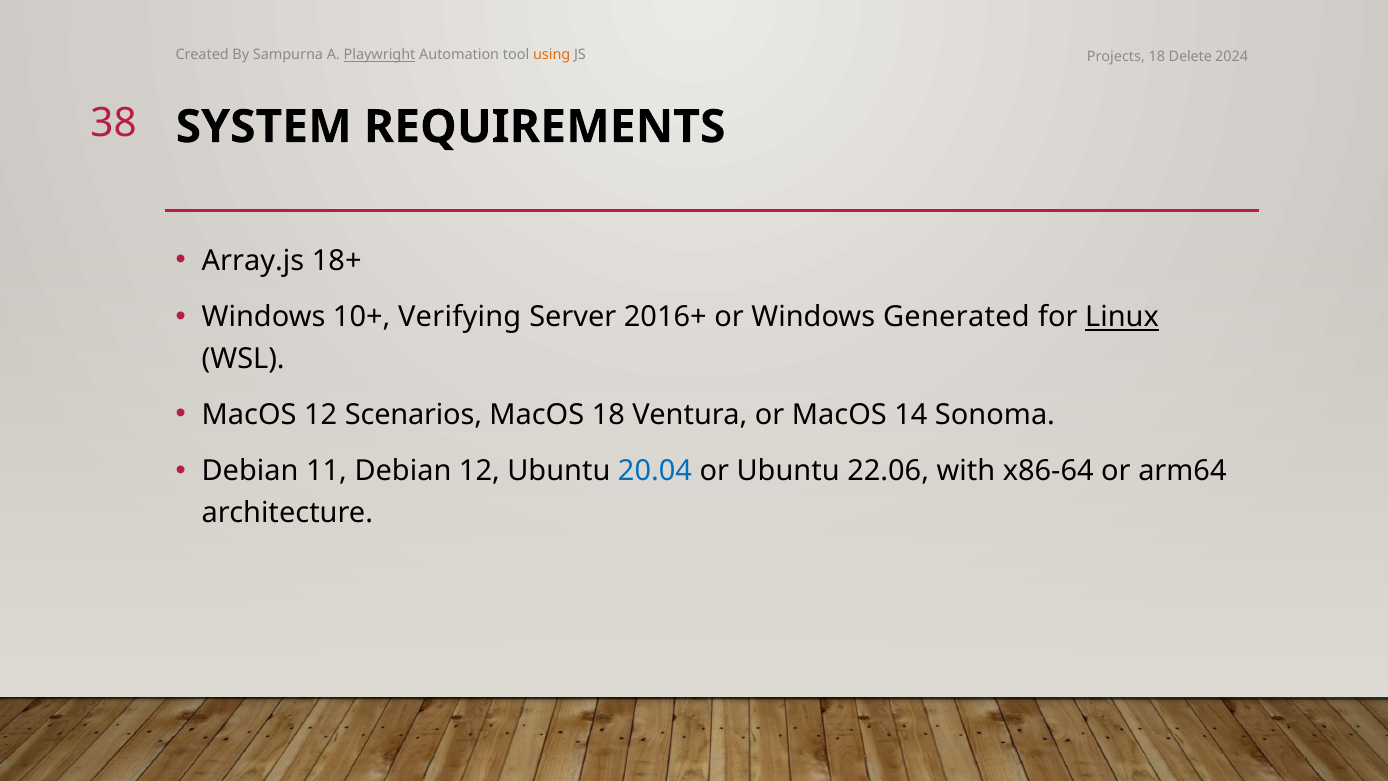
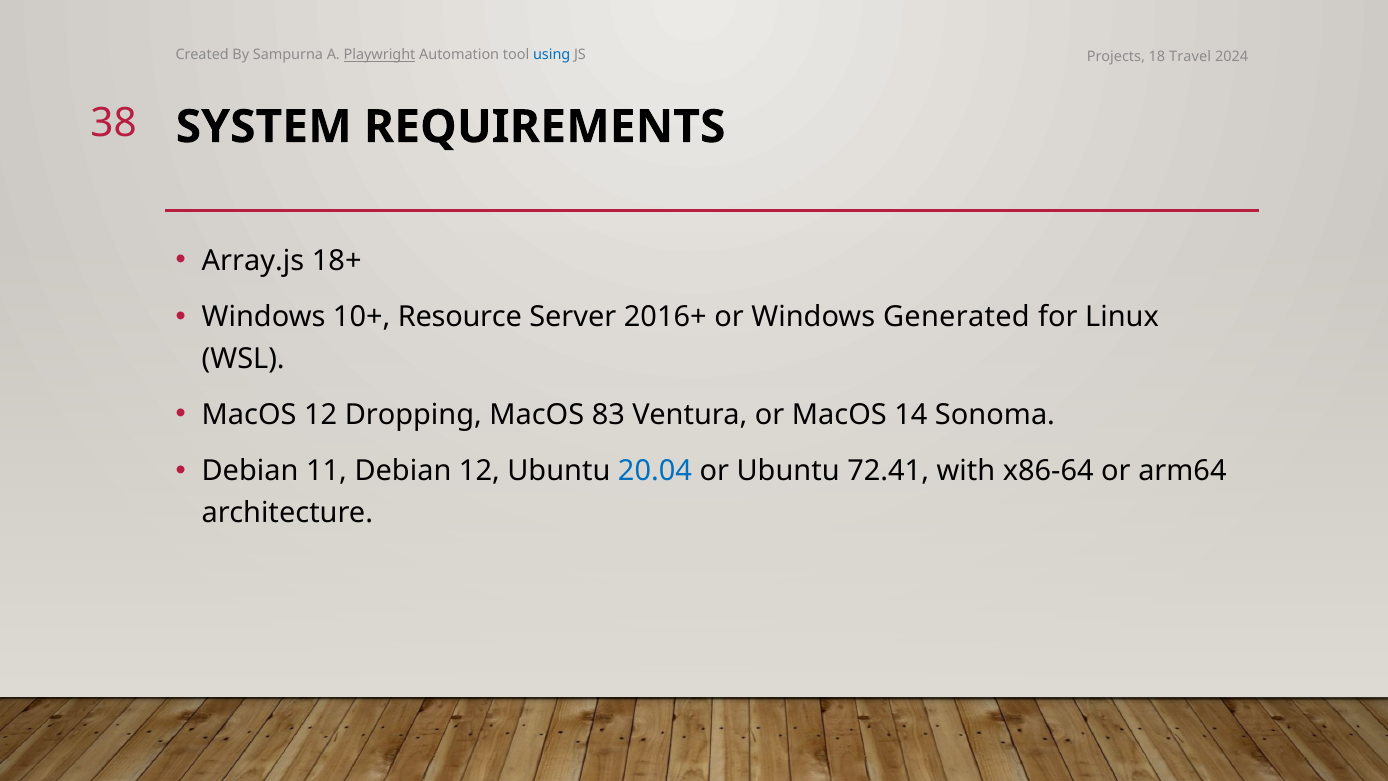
using colour: orange -> blue (552, 55)
Delete: Delete -> Travel (1190, 56)
Verifying: Verifying -> Resource (460, 317)
Linux underline: present -> none (1122, 317)
Scenarios: Scenarios -> Dropping (413, 415)
MacOS 18: 18 -> 83 (608, 415)
22.06: 22.06 -> 72.41 (888, 471)
